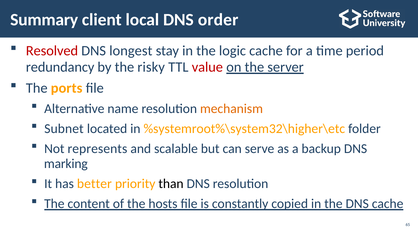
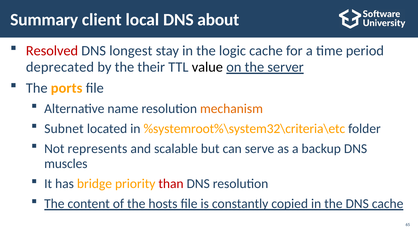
order: order -> about (218, 20)
redundancy: redundancy -> deprecated (60, 67)
risky: risky -> their (151, 67)
value colour: red -> black (207, 67)
%systemroot%\system32\higher\etc: %systemroot%\system32\higher\etc -> %systemroot%\system32\criteria\etc (244, 129)
marking: marking -> muscles (66, 164)
better: better -> bridge (94, 184)
than colour: black -> red (171, 184)
